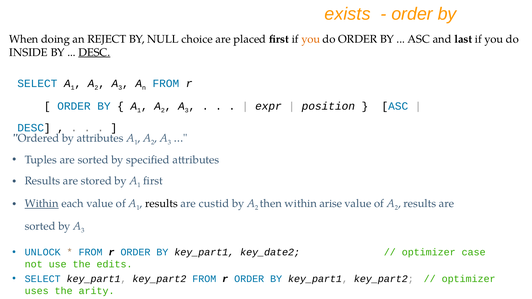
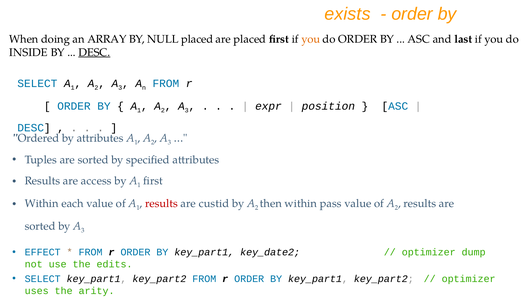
REJECT: REJECT -> ARRAY (107, 39)
NULL choice: choice -> placed (197, 39)
stored: stored -> access (96, 181)
Within underline: present -> none (42, 204)
results colour: black -> red (162, 204)
arise: arise -> pass (331, 204)
UNLOCK: UNLOCK -> EFFECT (43, 252)
case: case -> dump (474, 252)
